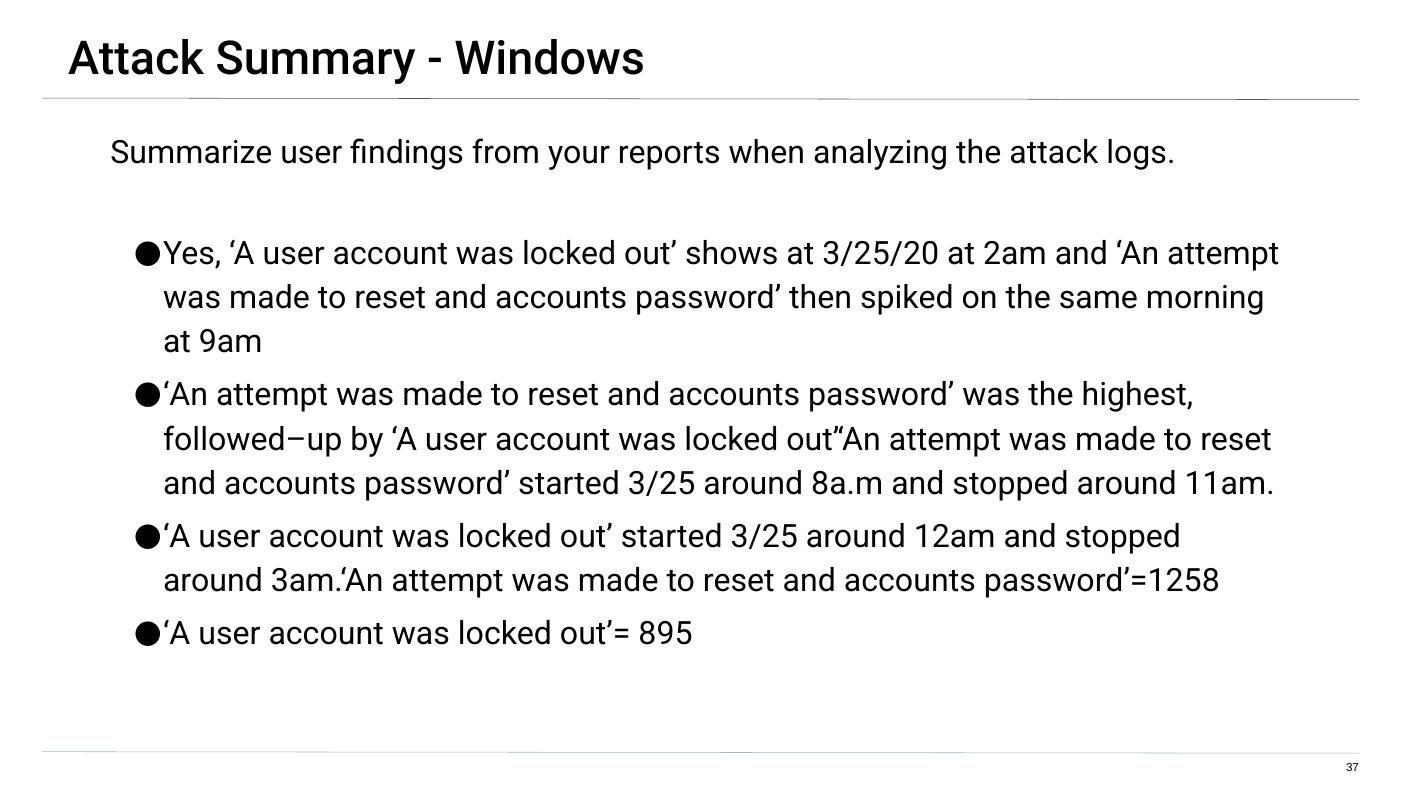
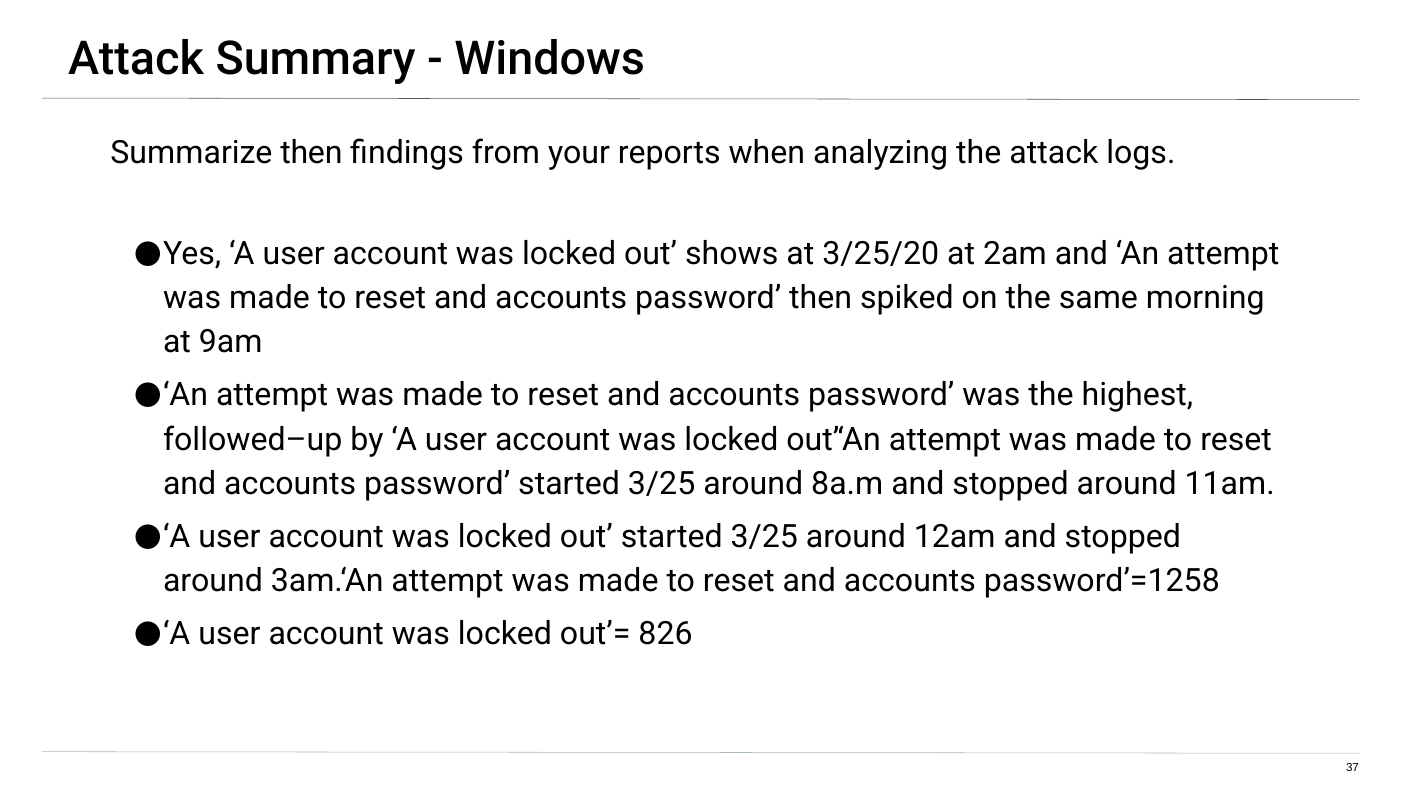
Summarize user: user -> then (311, 153)
895: 895 -> 826 (666, 634)
